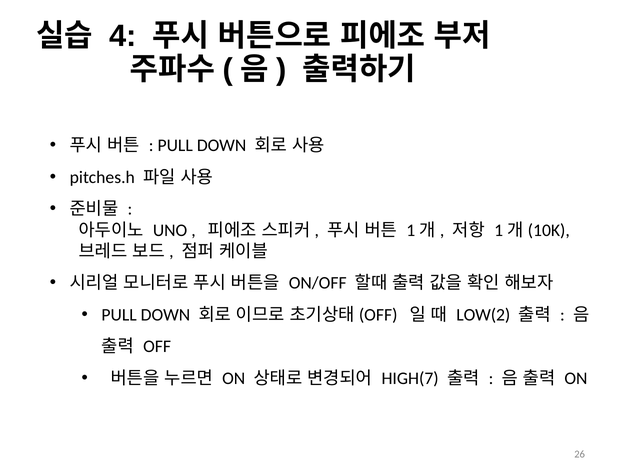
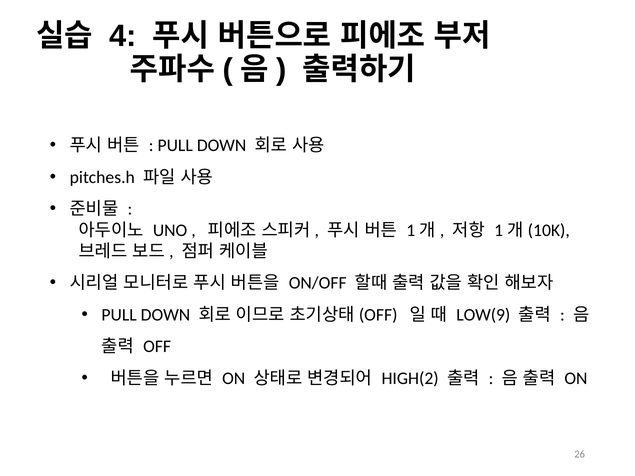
LOW(2: LOW(2 -> LOW(9 (483, 315)
HIGH(7: HIGH(7 -> HIGH(2 (410, 379)
